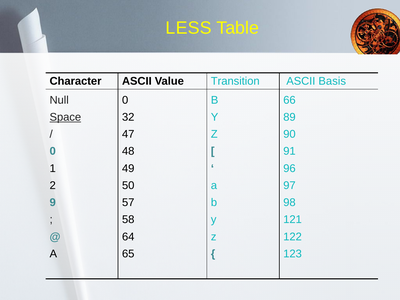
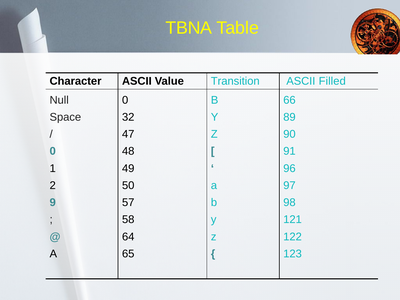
LESS: LESS -> TBNA (189, 28)
Basis: Basis -> Filled (332, 81)
Space underline: present -> none (65, 117)
